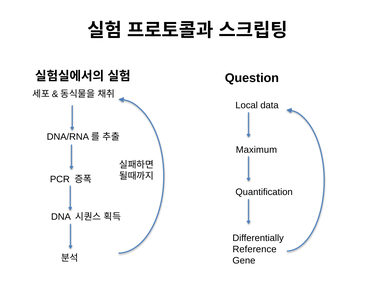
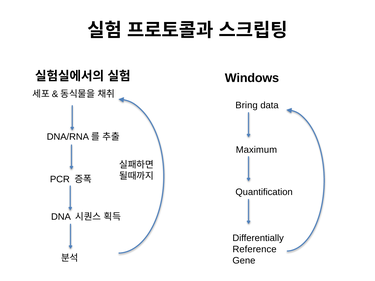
Question: Question -> Windows (252, 78)
Local: Local -> Bring (247, 105)
